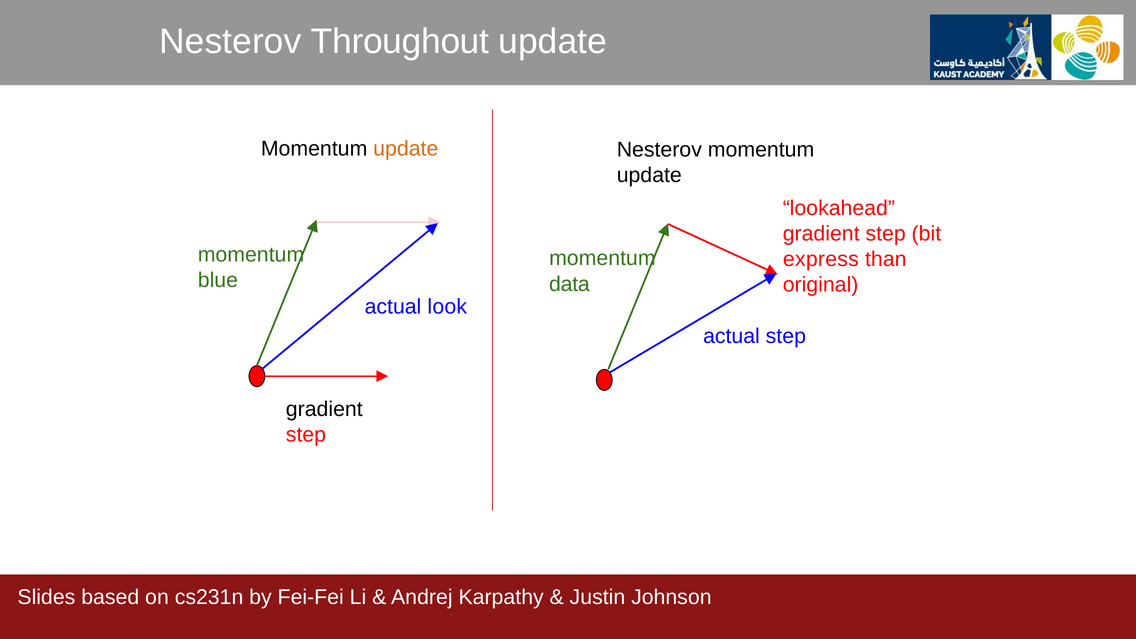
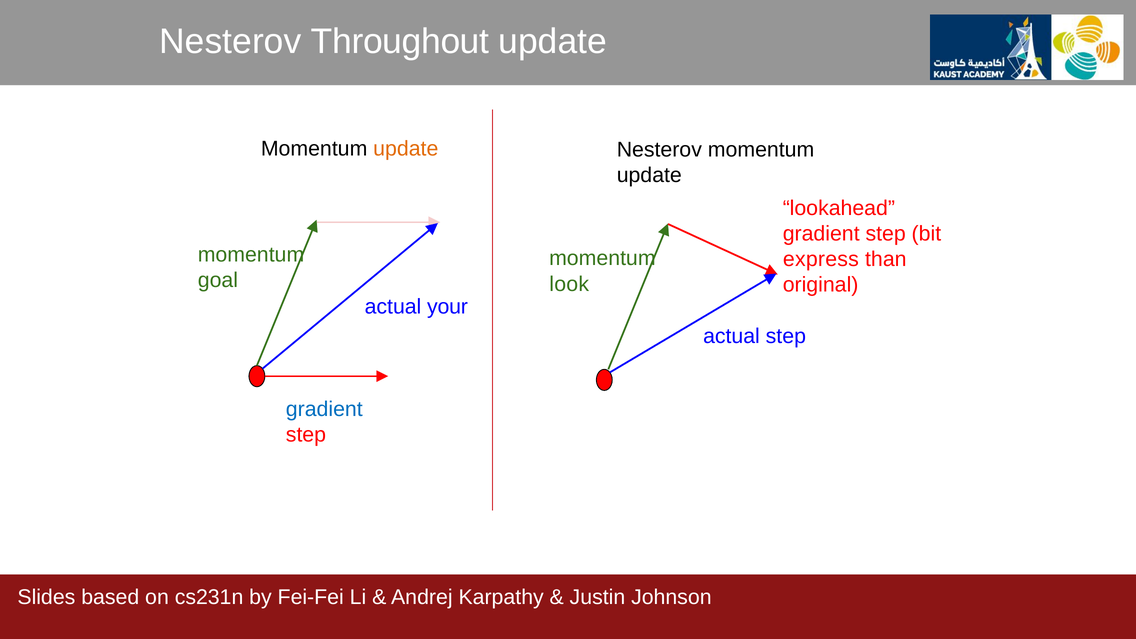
blue: blue -> goal (218, 280)
data: data -> look (569, 284)
look: look -> your (448, 307)
gradient colour: black -> blue (324, 409)
